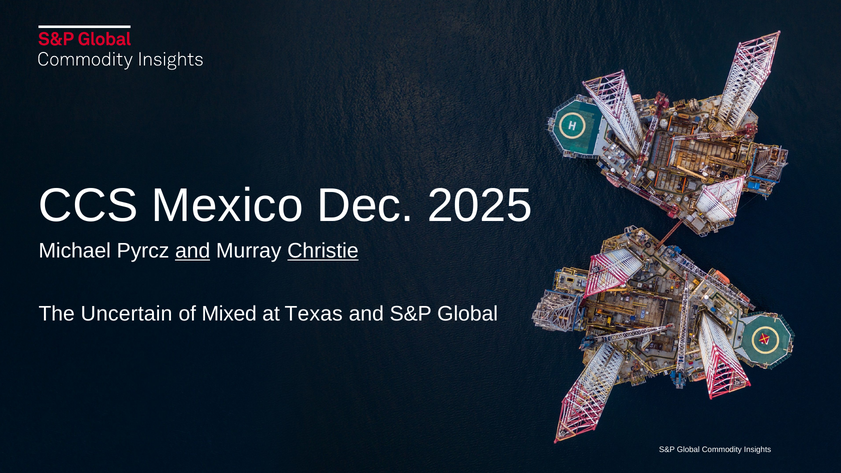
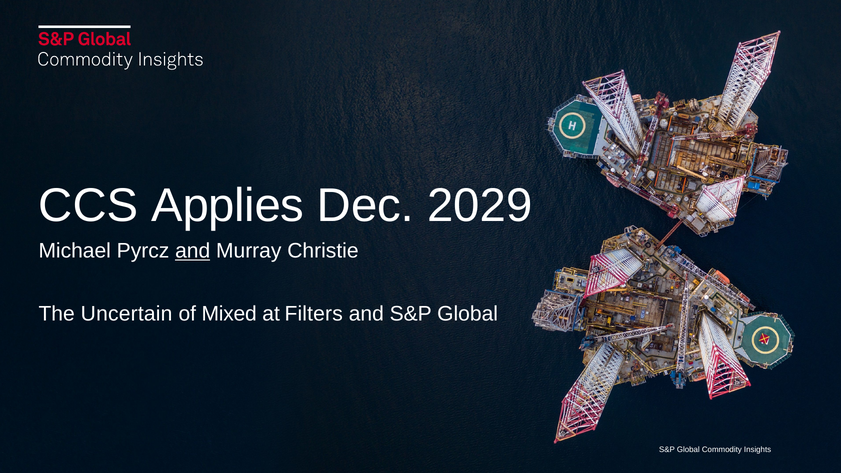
Mexico: Mexico -> Applies (228, 206)
2025: 2025 -> 2029 (480, 206)
Christie underline: present -> none (323, 251)
Texas: Texas -> Filters (314, 314)
